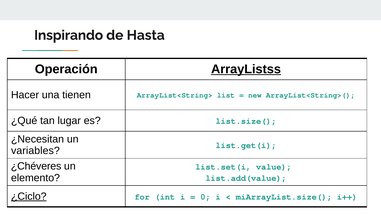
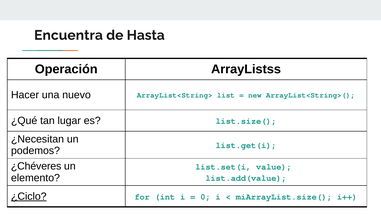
Inspirando: Inspirando -> Encuentra (68, 35)
ArrayListss underline: present -> none (246, 69)
tienen: tienen -> nuevo (77, 95)
variables: variables -> podemos (35, 151)
